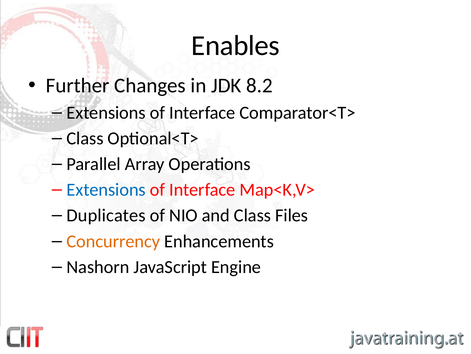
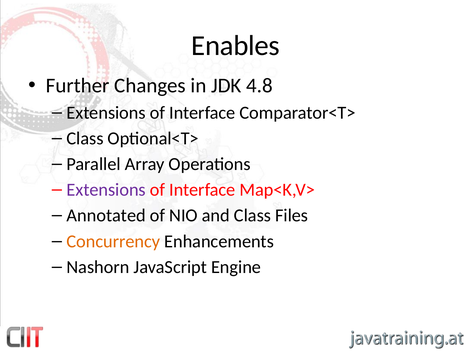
8.2: 8.2 -> 4.8 (259, 85)
Extensions colour: blue -> purple (106, 189)
Duplicates: Duplicates -> Annotated (106, 215)
